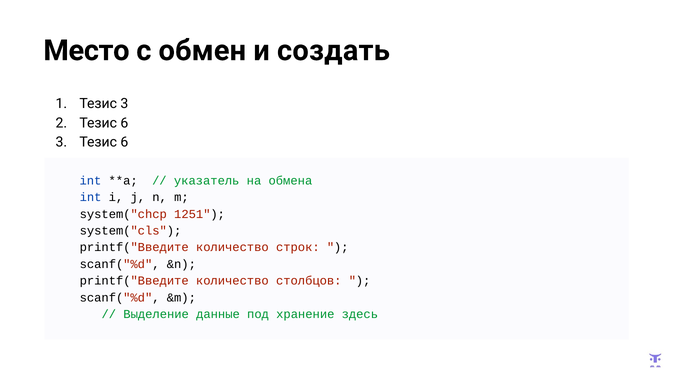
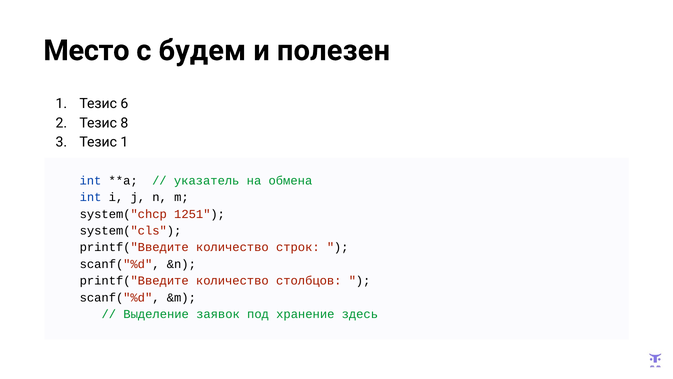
обмен: обмен -> будем (202, 51)
создать: создать -> полезен (333, 51)
Тезис 3: 3 -> 6 (124, 103)
2 Тезис 6: 6 -> 8 (124, 123)
3 Тезис 6: 6 -> 1 (124, 142)
данные: данные -> заявок (218, 314)
